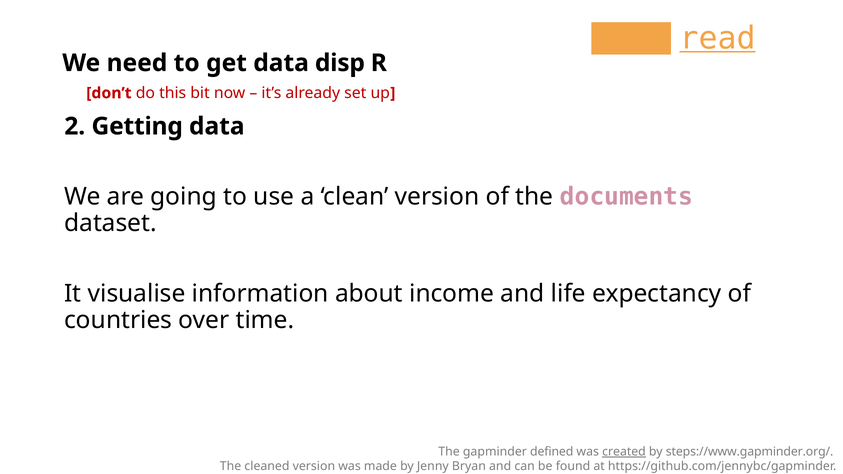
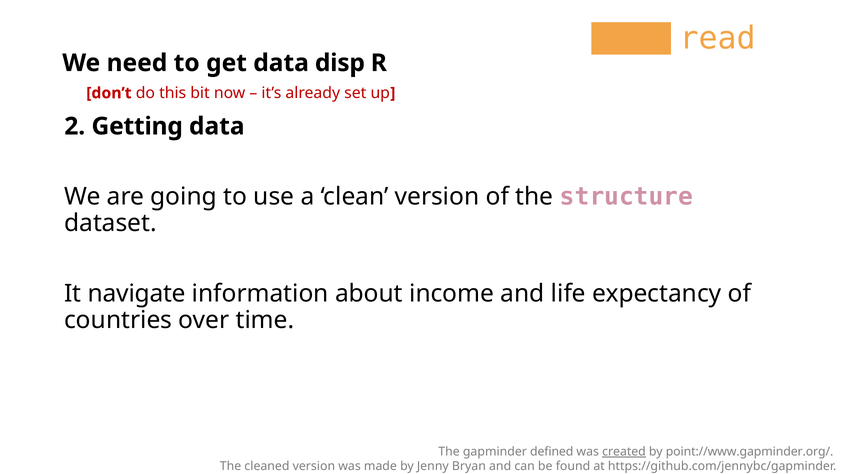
read underline: present -> none (718, 38)
documents: documents -> structure (626, 197)
visualise: visualise -> navigate (137, 294)
steps://www.gapminder.org/: steps://www.gapminder.org/ -> point://www.gapminder.org/ (750, 452)
